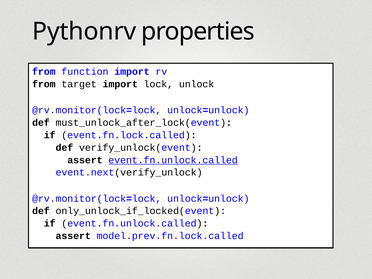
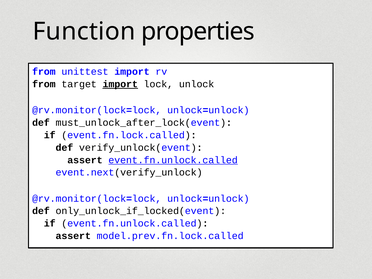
Pythonrv: Pythonrv -> Function (84, 31)
function: function -> unittest (85, 72)
import underline: none -> present (120, 84)
